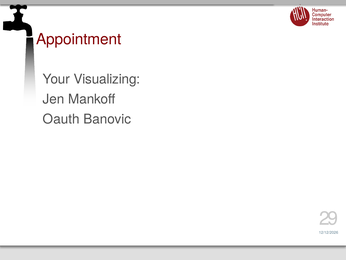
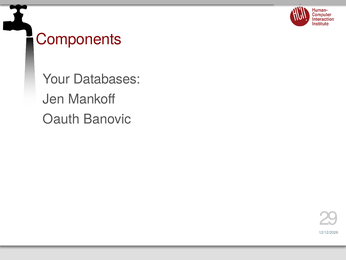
Appointment: Appointment -> Components (79, 39)
Visualizing: Visualizing -> Databases (107, 79)
